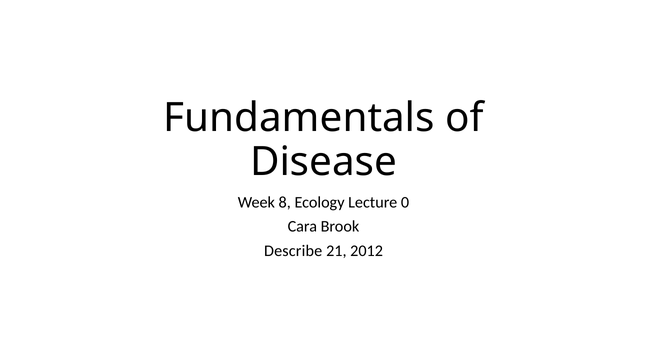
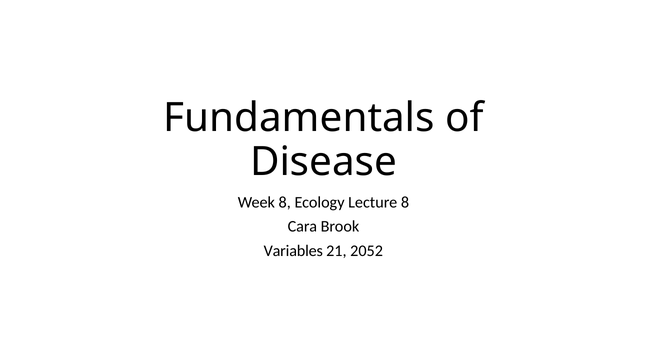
Lecture 0: 0 -> 8 (405, 202)
Describe: Describe -> Variables (293, 251)
2012: 2012 -> 2052 (367, 251)
